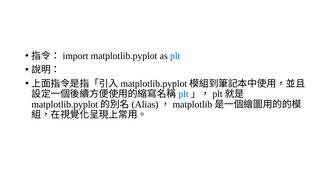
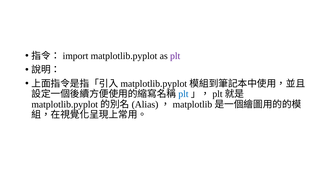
plt colour: blue -> purple (175, 56)
